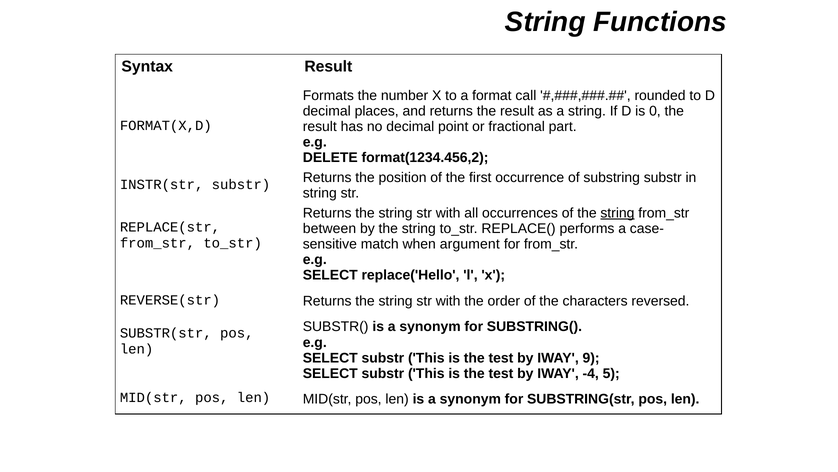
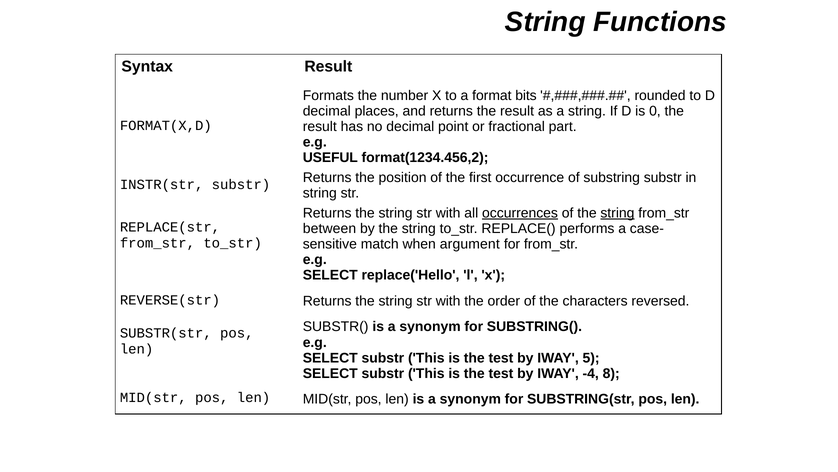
call: call -> bits (526, 96)
DELETE: DELETE -> USEFUL (330, 158)
occurrences underline: none -> present (520, 213)
9: 9 -> 5 (591, 357)
5: 5 -> 8 (611, 373)
